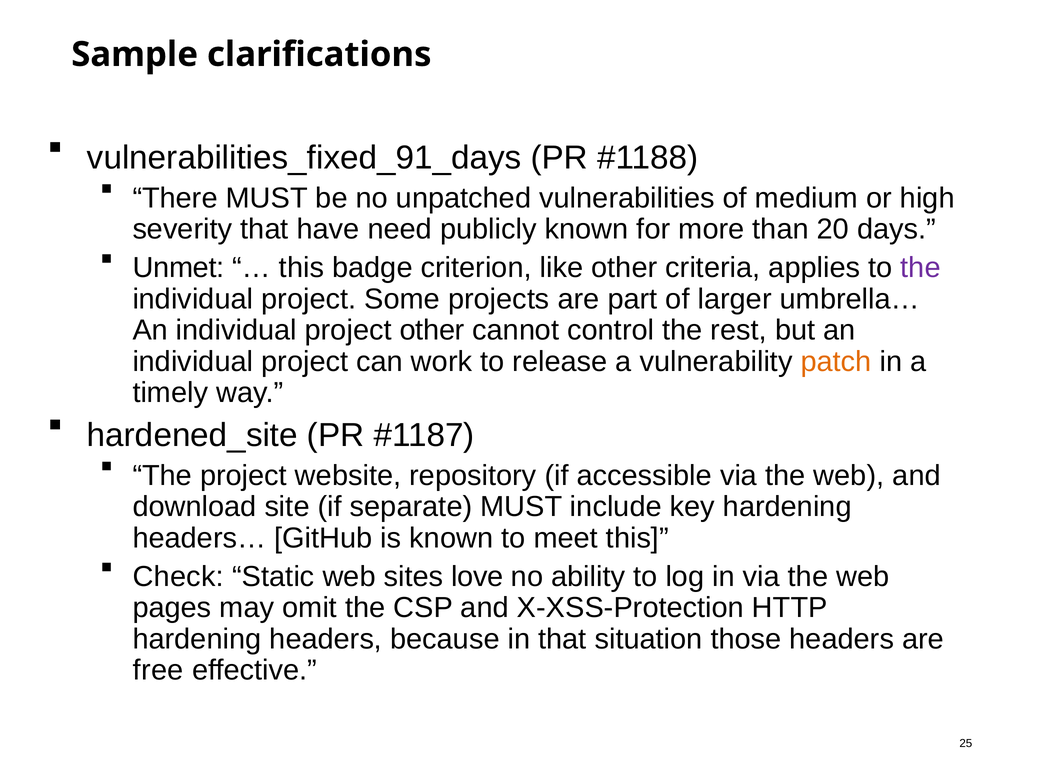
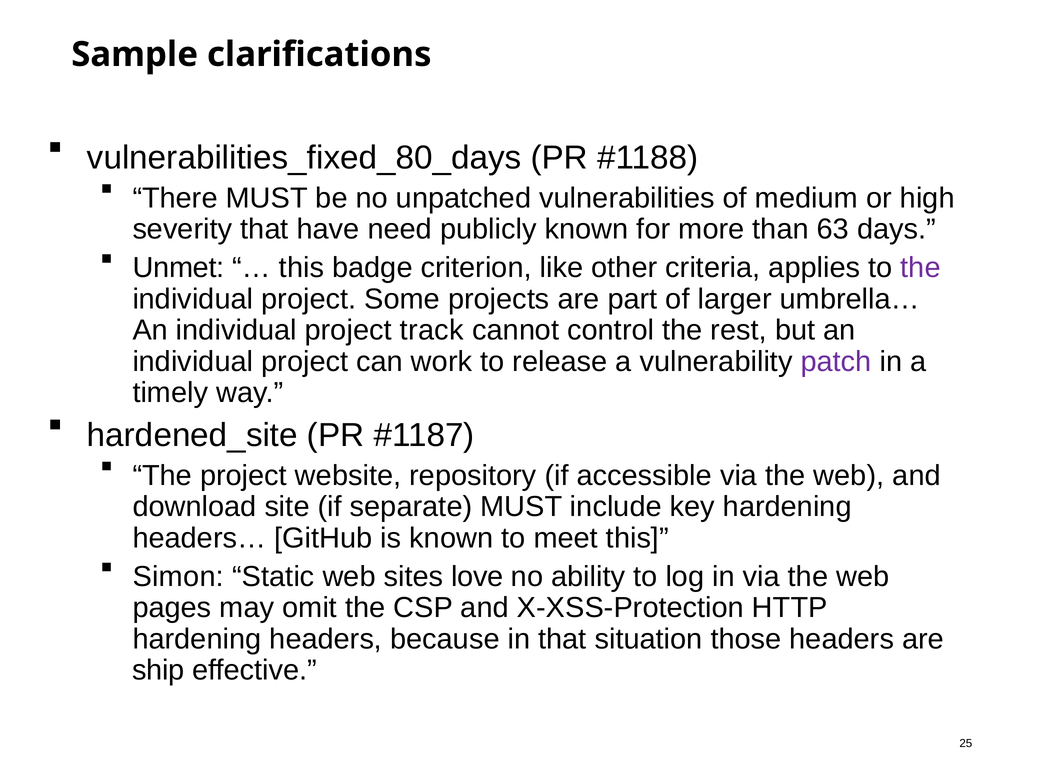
vulnerabilities_fixed_91_days: vulnerabilities_fixed_91_days -> vulnerabilities_fixed_80_days (304, 158)
20: 20 -> 63 (833, 229)
project other: other -> track (432, 330)
patch colour: orange -> purple (836, 362)
Check: Check -> Simon (178, 577)
free: free -> ship (158, 671)
